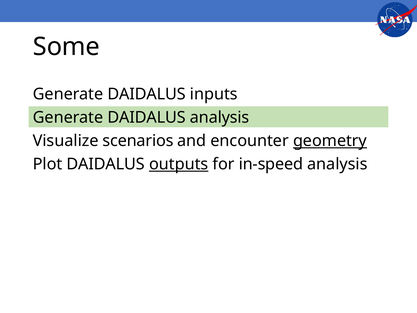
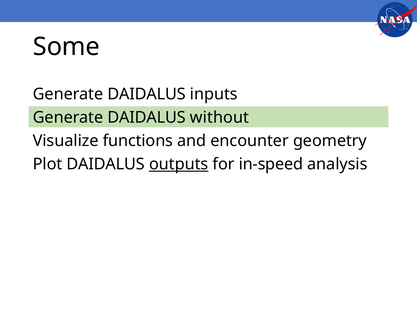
DAIDALUS analysis: analysis -> without (220, 117)
scenarios: scenarios -> functions (138, 141)
geometry underline: present -> none (330, 141)
